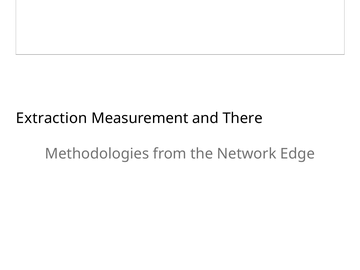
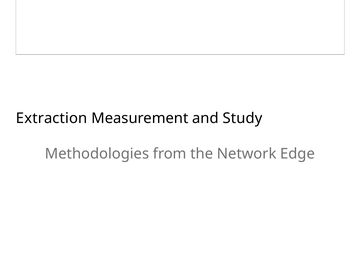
There: There -> Study (242, 118)
